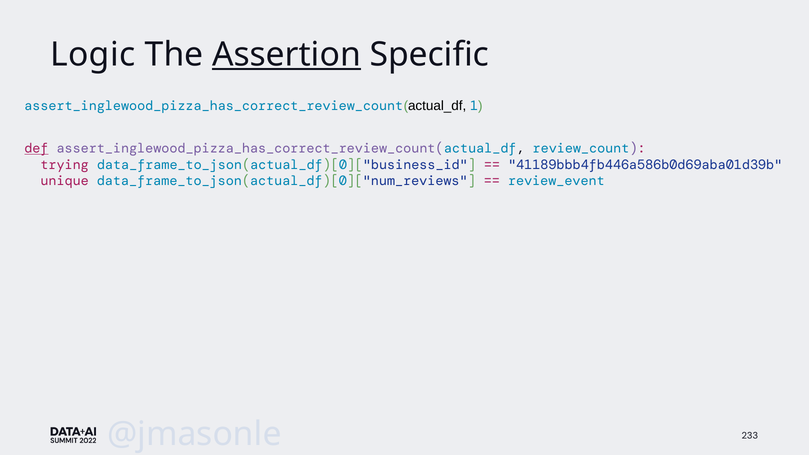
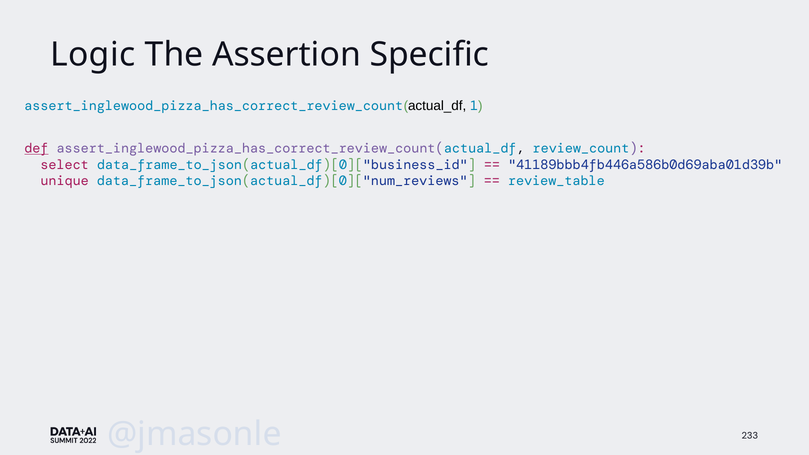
Assertion underline: present -> none (286, 55)
trying: trying -> select (65, 165)
review_event: review_event -> review_table (556, 181)
